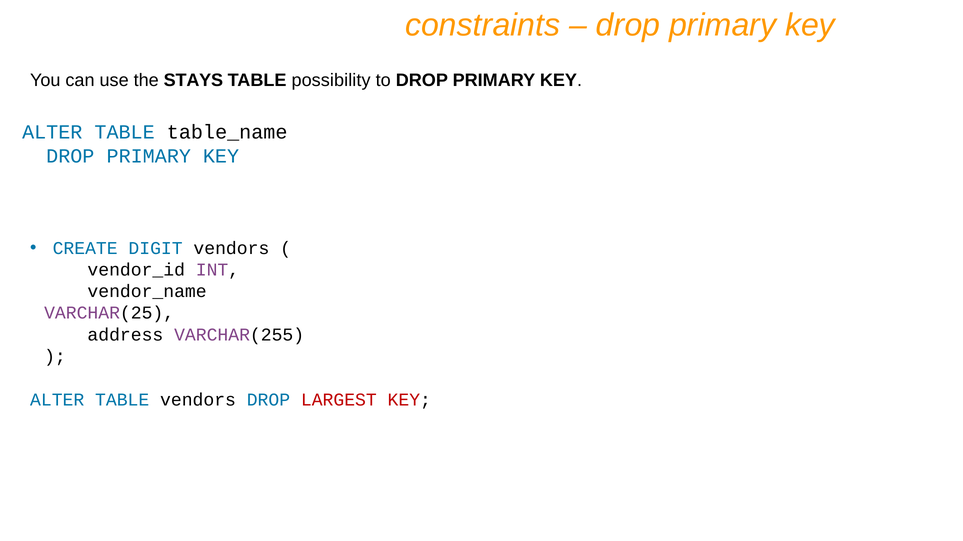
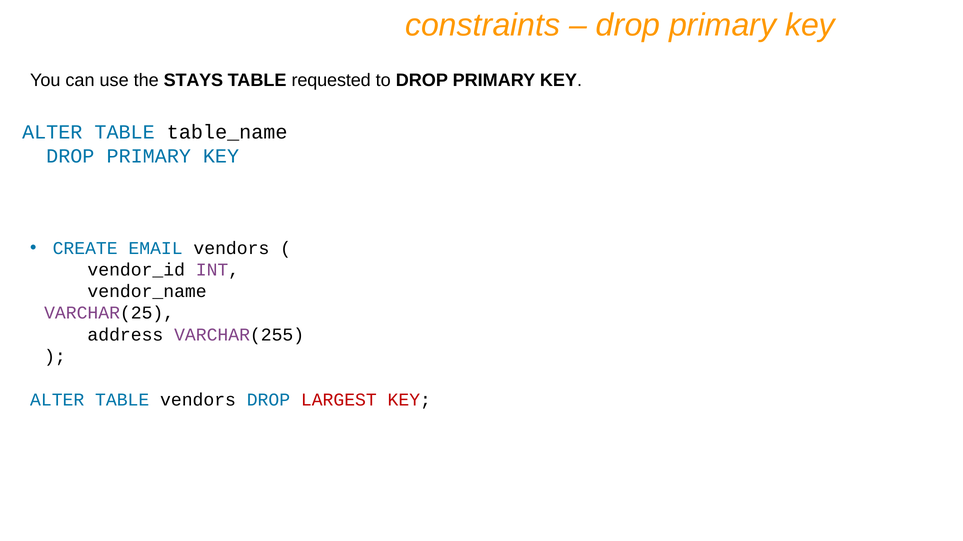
possibility: possibility -> requested (331, 80)
DIGIT: DIGIT -> EMAIL (156, 248)
